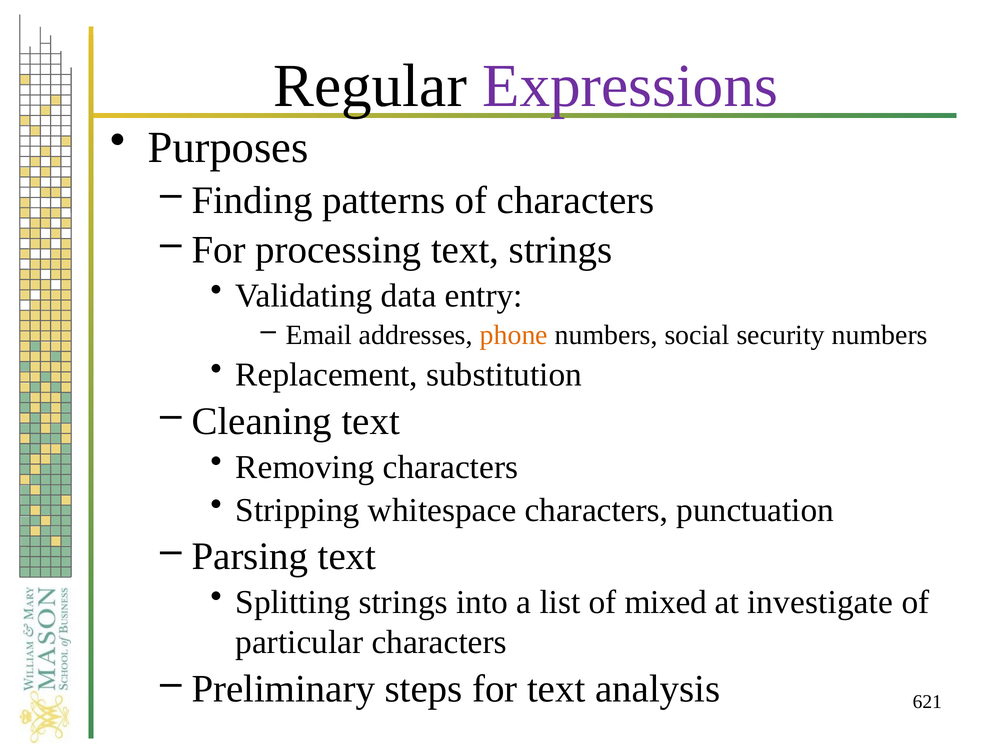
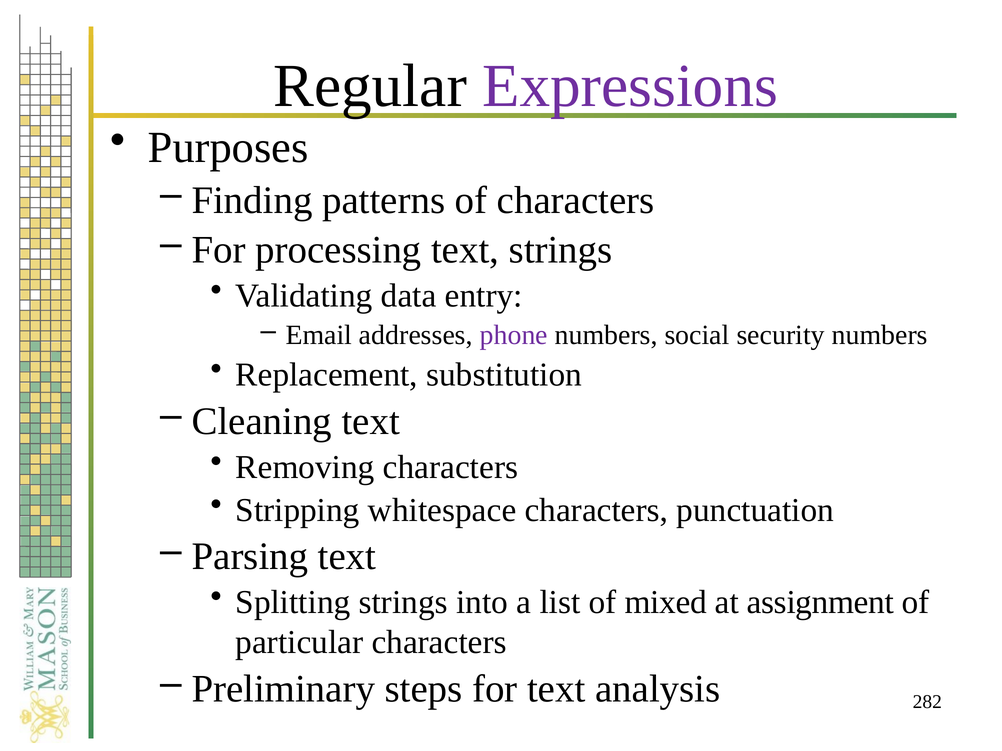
phone colour: orange -> purple (514, 335)
investigate: investigate -> assignment (820, 603)
621: 621 -> 282 (927, 702)
